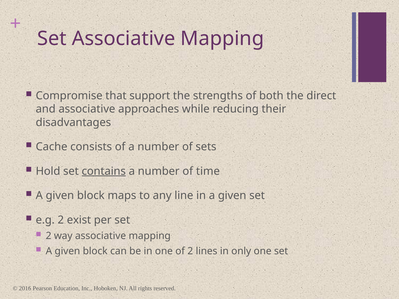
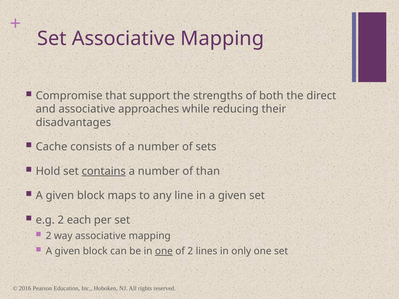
time: time -> than (208, 171)
exist: exist -> each (79, 220)
one underline: none -> present (164, 251)
